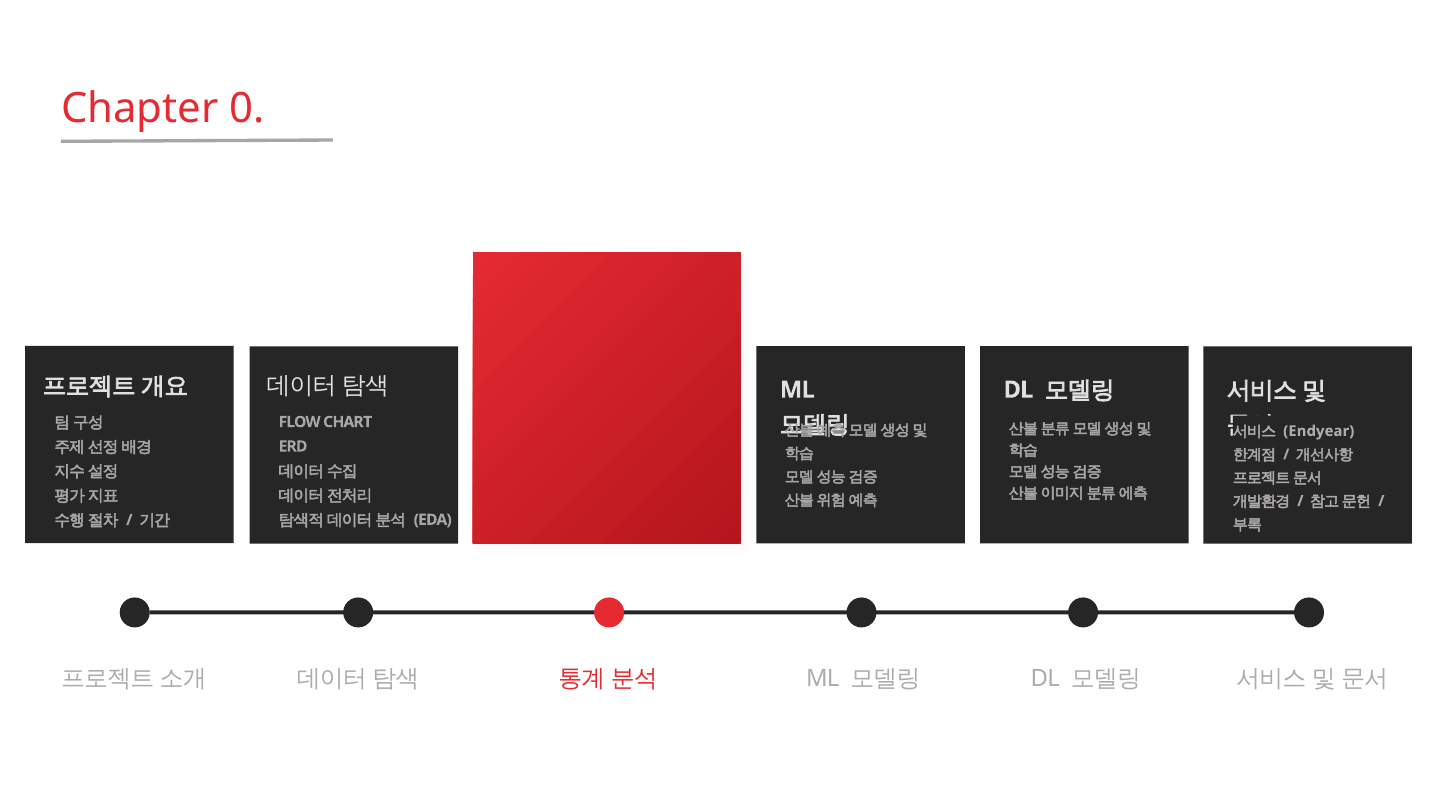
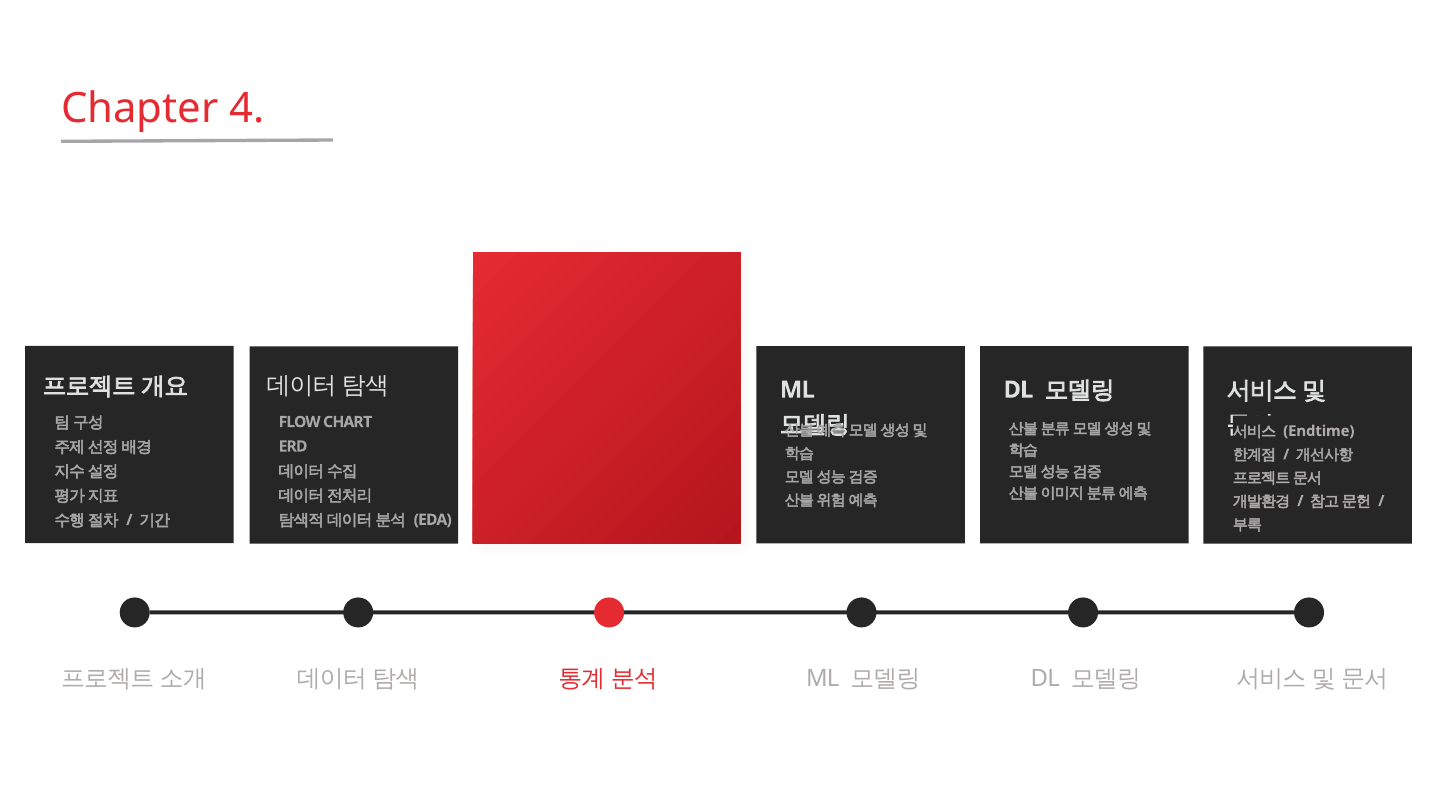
0: 0 -> 4 (247, 109)
Endyear: Endyear -> Endtime (1319, 431)
